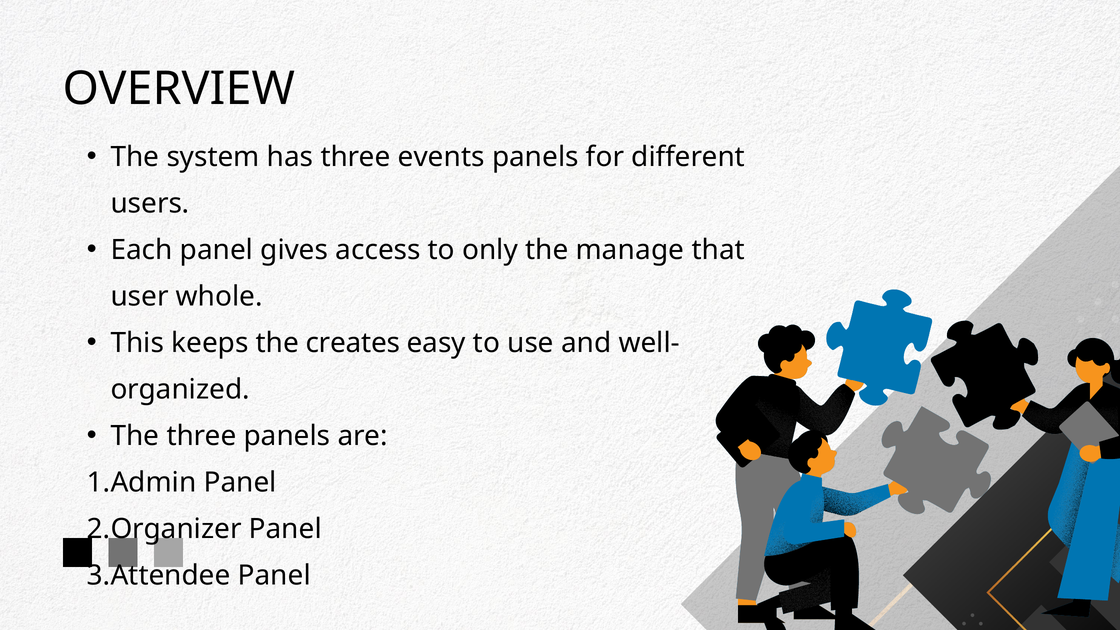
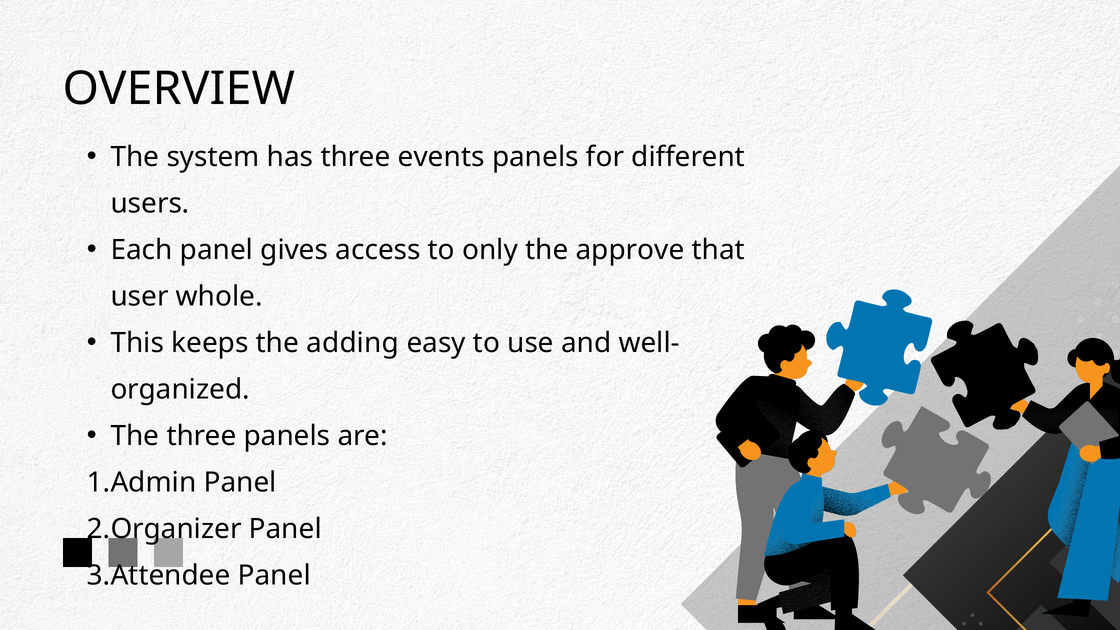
manage: manage -> approve (630, 250)
creates: creates -> adding (353, 343)
